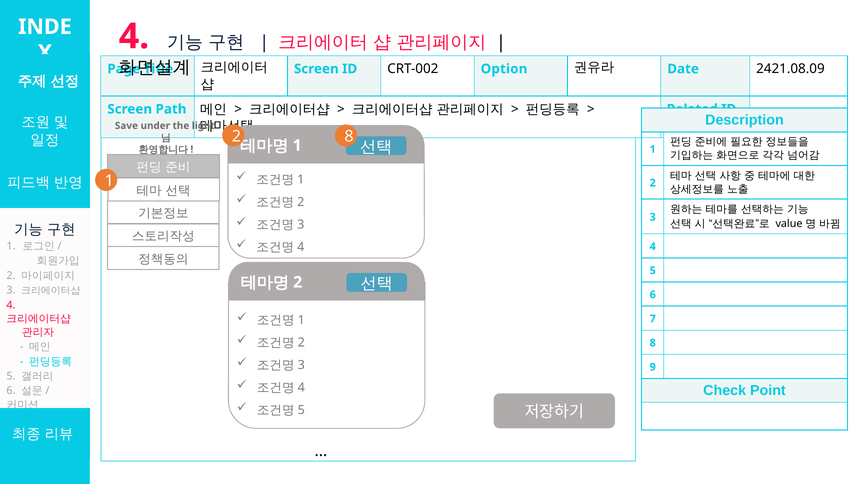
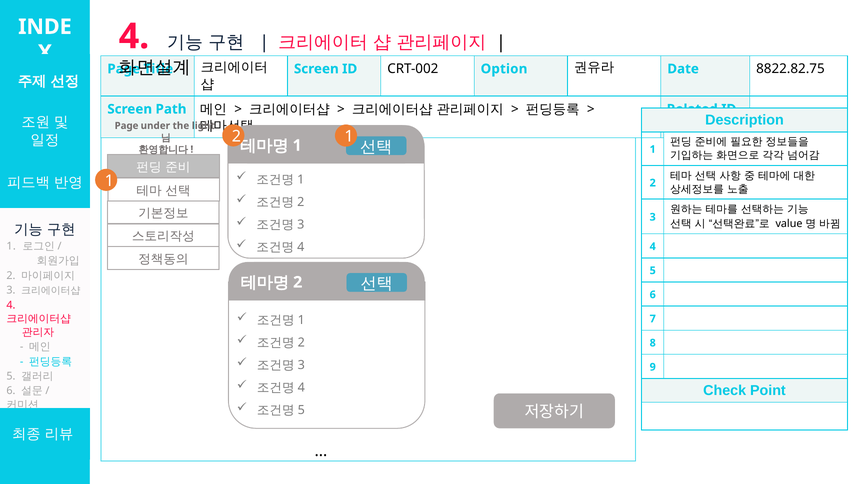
2421.08.09: 2421.08.09 -> 8822.82.75 (790, 69)
Save: Save -> Page (127, 126)
2 8: 8 -> 1 (349, 137)
